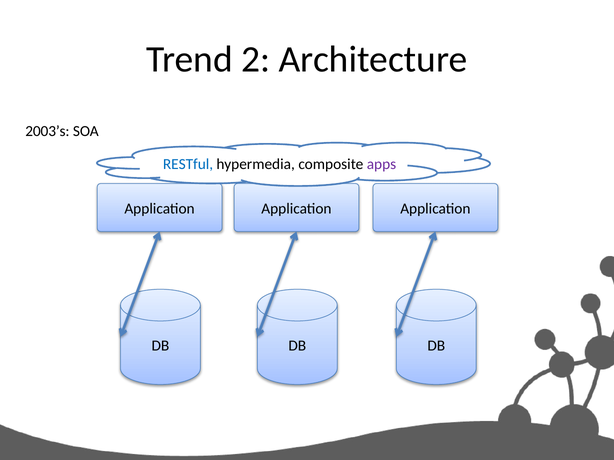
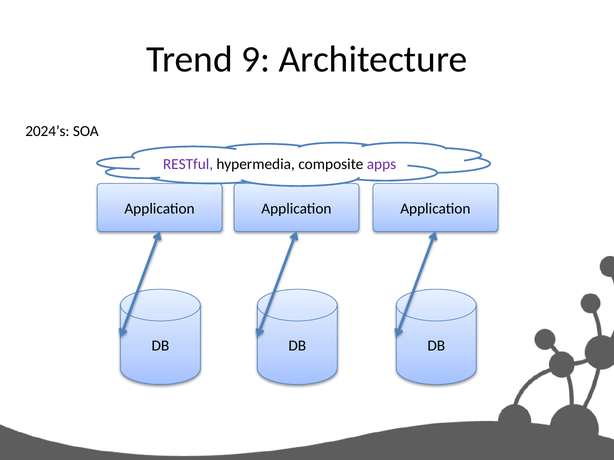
2: 2 -> 9 (256, 59)
2003’s: 2003’s -> 2024’s (47, 131)
RESTful colour: blue -> purple (188, 164)
